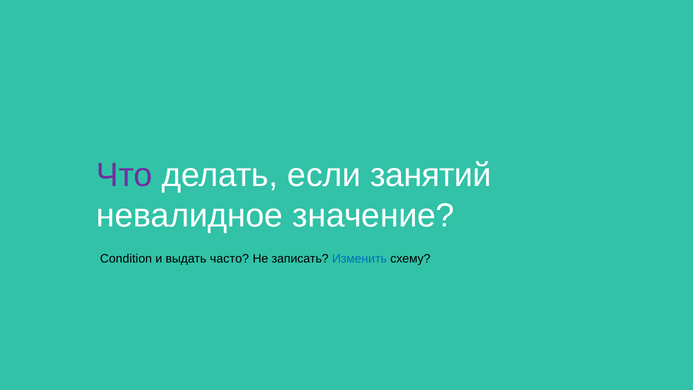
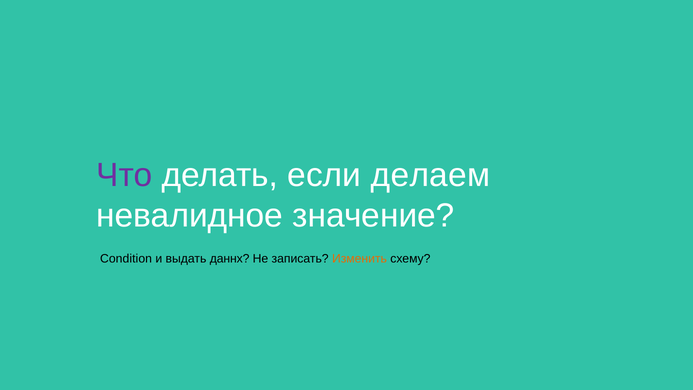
занятий: занятий -> делаем (431, 175)
часто: часто -> даннх (230, 259)
Изменить colour: blue -> orange (359, 259)
